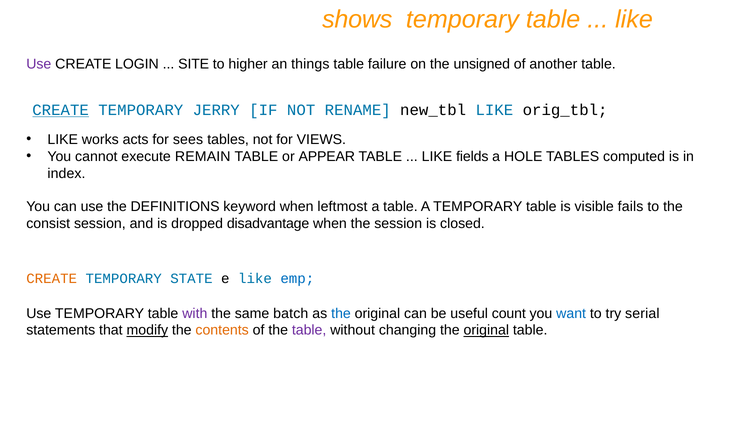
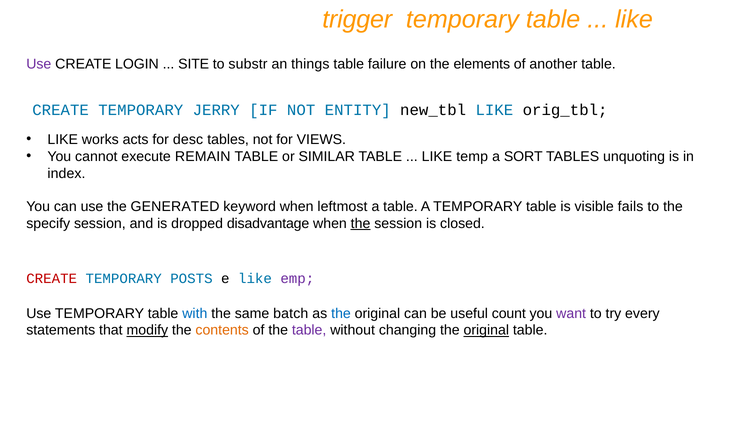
shows: shows -> trigger (357, 20)
higher: higher -> substr (248, 64)
unsigned: unsigned -> elements (482, 64)
CREATE underline: present -> none (61, 110)
RENAME: RENAME -> ENTITY (358, 110)
sees: sees -> desc (188, 139)
APPEAR: APPEAR -> SIMILAR (327, 156)
fields: fields -> temp (472, 156)
HOLE: HOLE -> SORT (523, 156)
computed: computed -> unquoting (634, 156)
DEFINITIONS: DEFINITIONS -> GENERATED (175, 206)
consist: consist -> specify (48, 223)
the underline: none -> present (361, 223)
CREATE colour: orange -> red (52, 278)
STATE: STATE -> POSTS (191, 278)
emp colour: blue -> purple (297, 278)
with colour: purple -> blue (195, 313)
want colour: blue -> purple (571, 313)
serial: serial -> every (642, 313)
